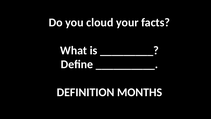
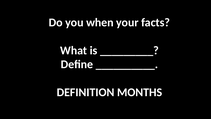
cloud: cloud -> when (100, 22)
